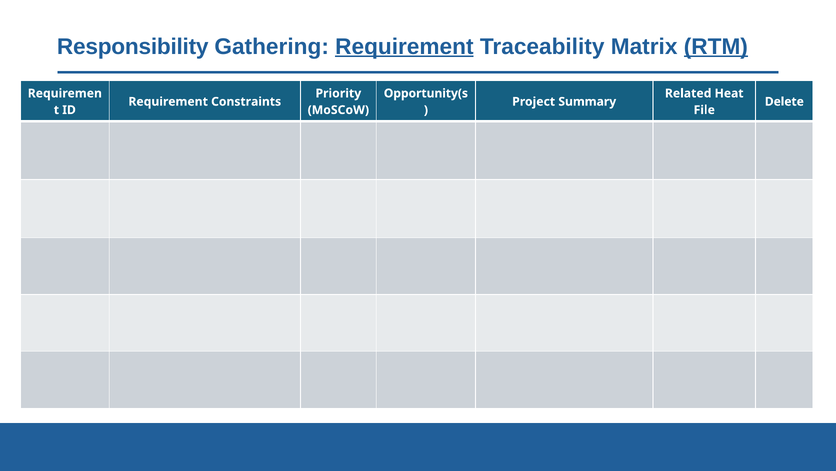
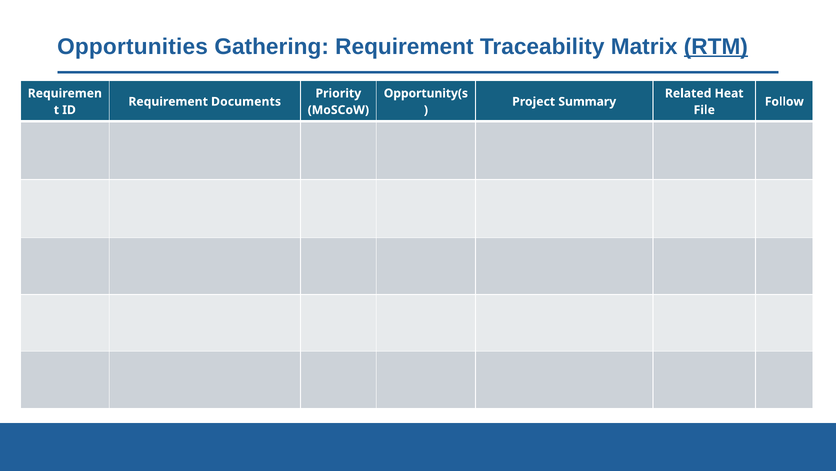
Responsibility: Responsibility -> Opportunities (133, 47)
Requirement underline: present -> none (404, 47)
Constraints: Constraints -> Documents (246, 102)
Delete: Delete -> Follow (784, 102)
